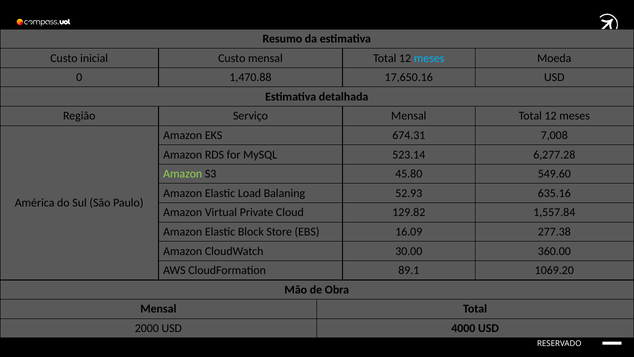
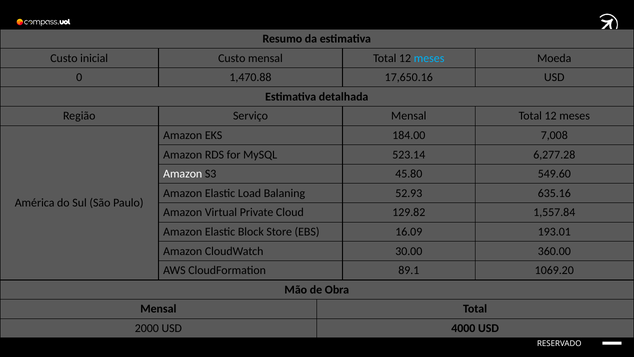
674.31: 674.31 -> 184.00 (409, 135)
Amazon colour: light green -> white (183, 174)
277.38: 277.38 -> 193.01 (554, 232)
